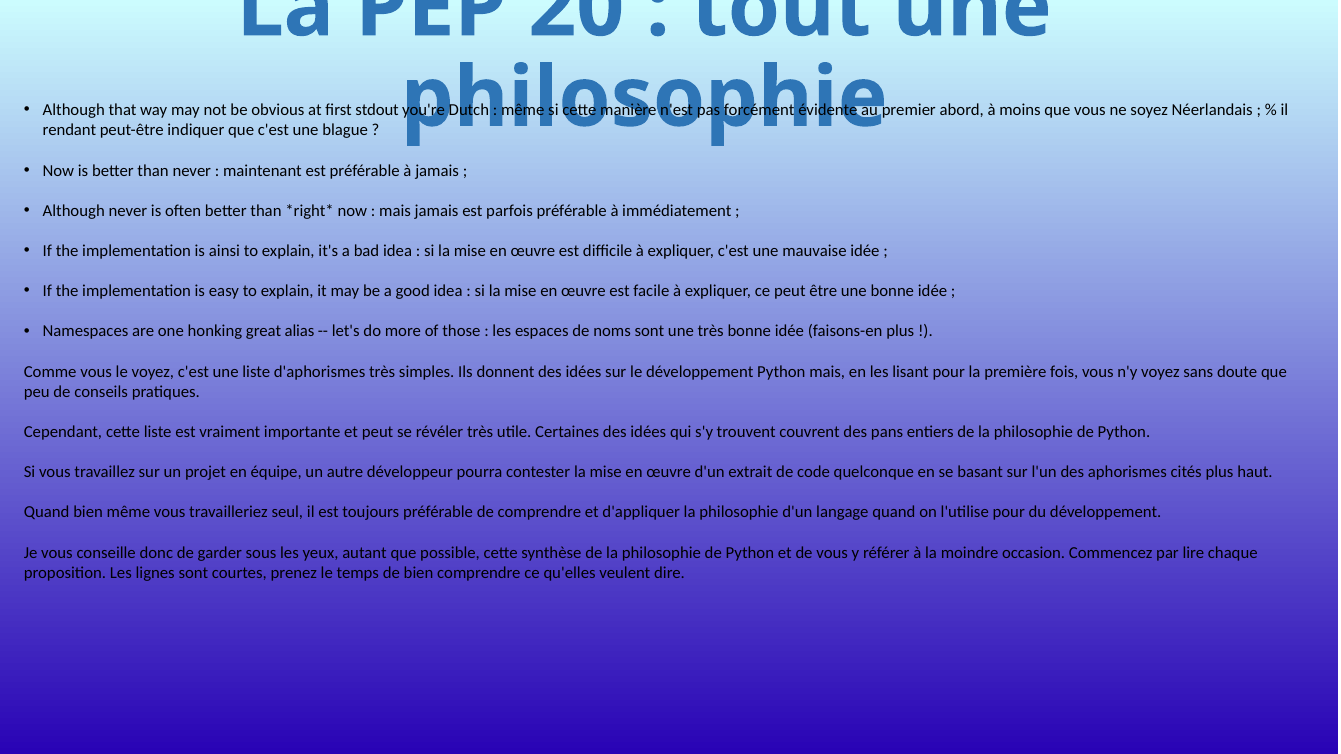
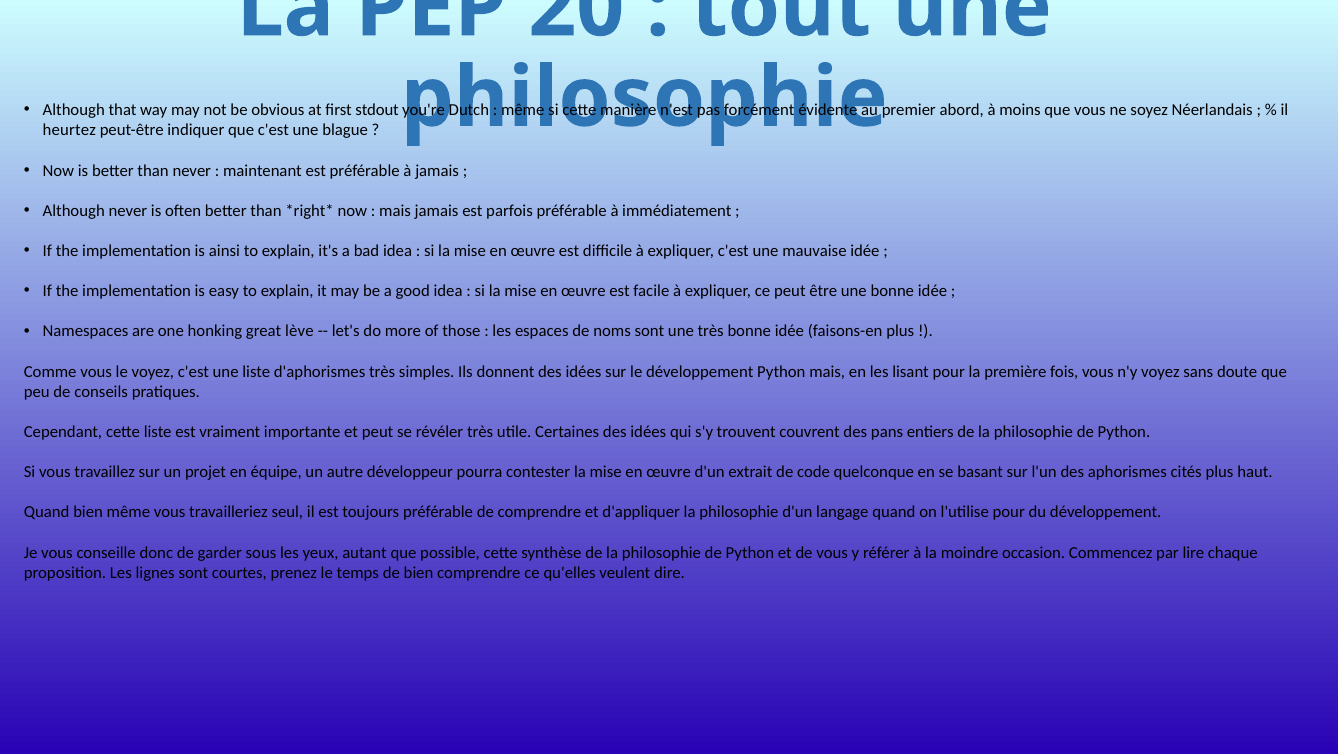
rendant: rendant -> heurtez (69, 130)
alias: alias -> lève (299, 332)
